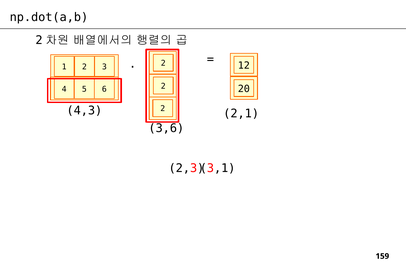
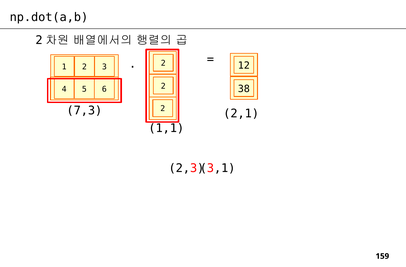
20: 20 -> 38 (244, 89)
4,3: 4,3 -> 7,3 (84, 110)
3,6: 3,6 -> 1,1 (166, 128)
